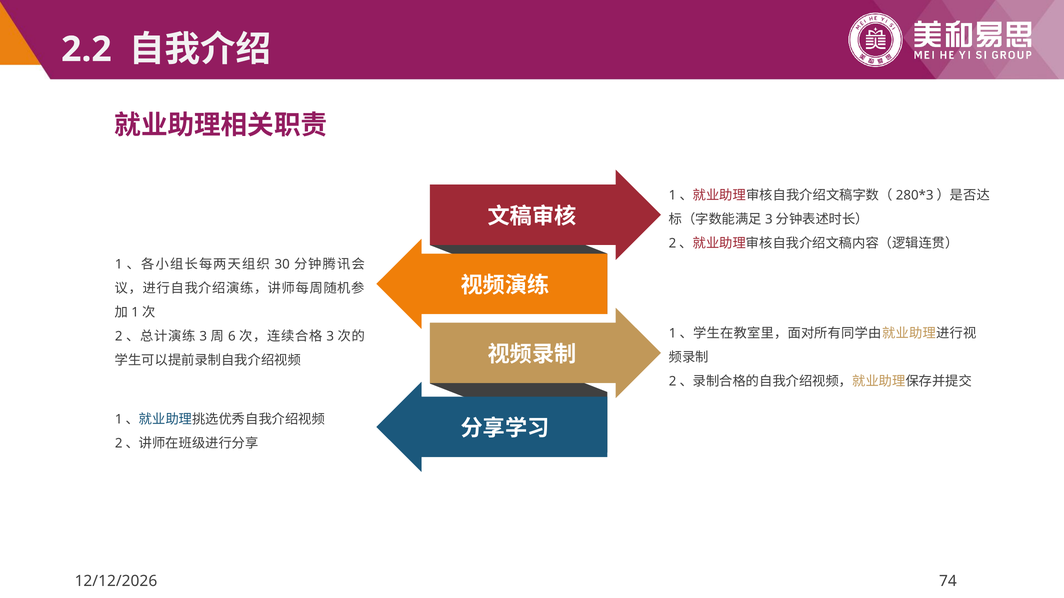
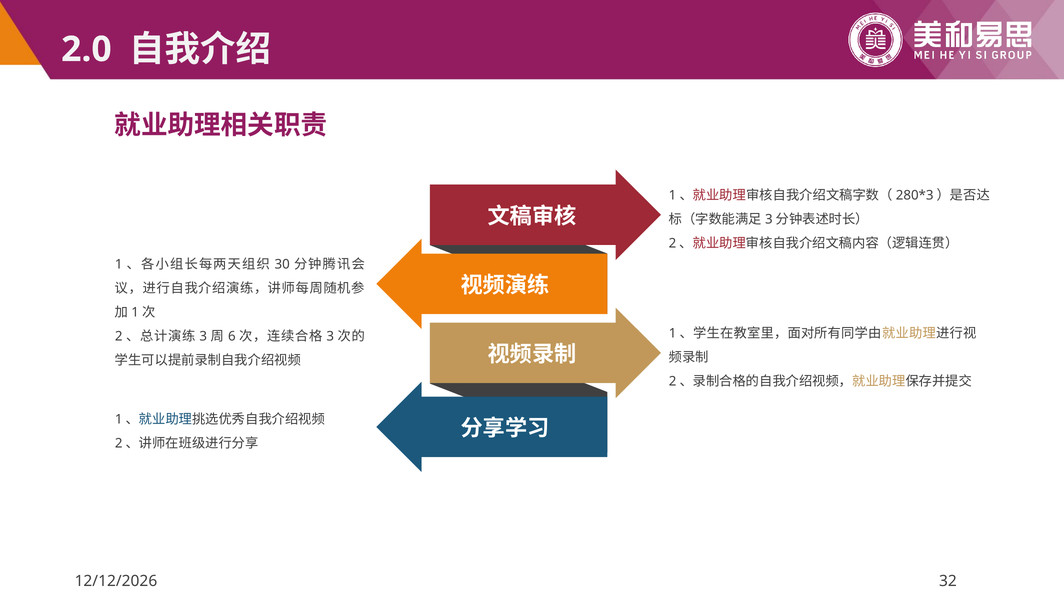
2.2: 2.2 -> 2.0 (86, 49)
74: 74 -> 32 (948, 581)
